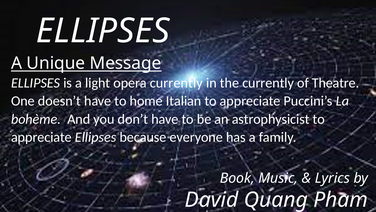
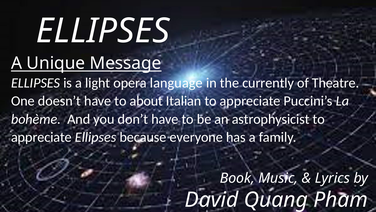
opera currently: currently -> language (176, 83)
home: home -> about (146, 101)
